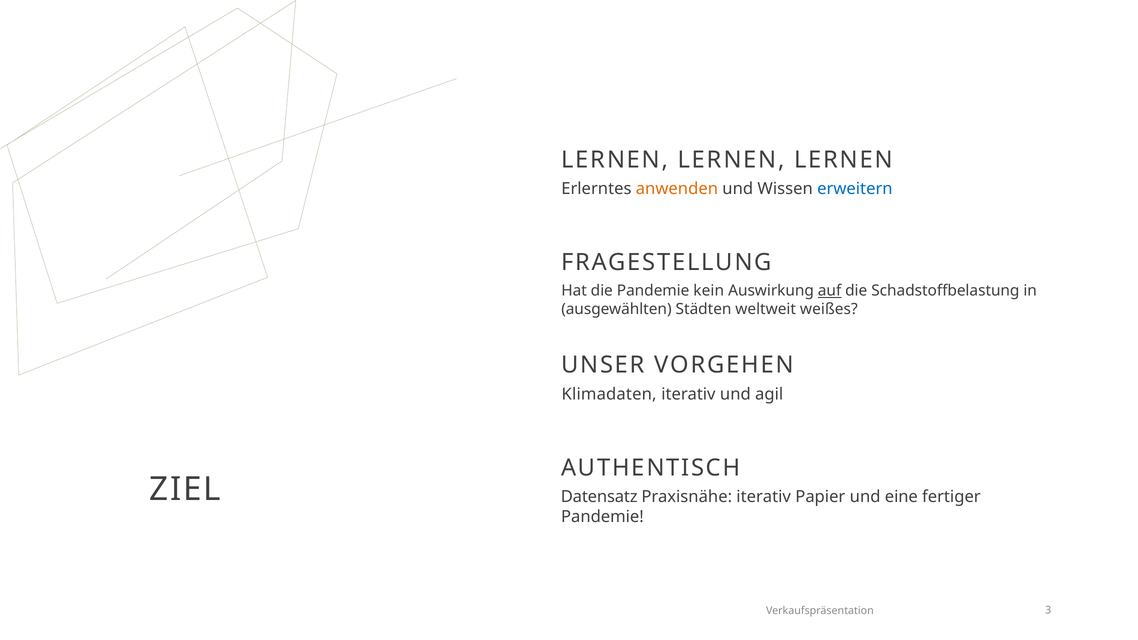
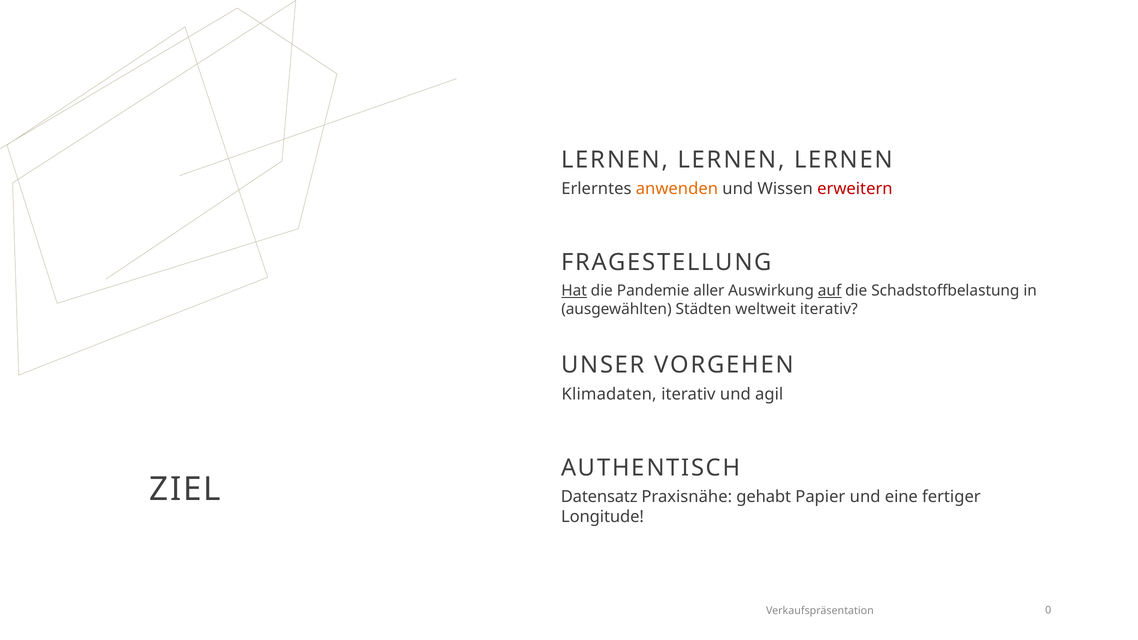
erweitern colour: blue -> red (855, 189)
Hat underline: none -> present (574, 291)
kein: kein -> aller (709, 291)
weltweit weißes: weißes -> iterativ (829, 309)
Praxisnähe iterativ: iterativ -> gehabt (764, 497)
Pandemie: Pandemie -> Longitude (602, 517)
3: 3 -> 0 (1048, 610)
